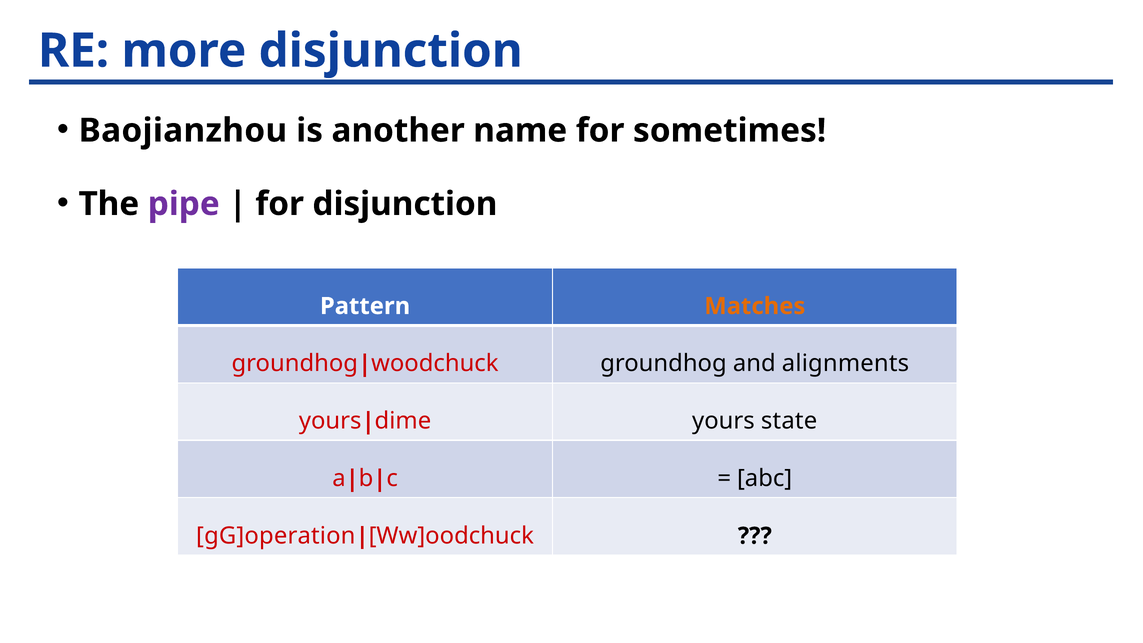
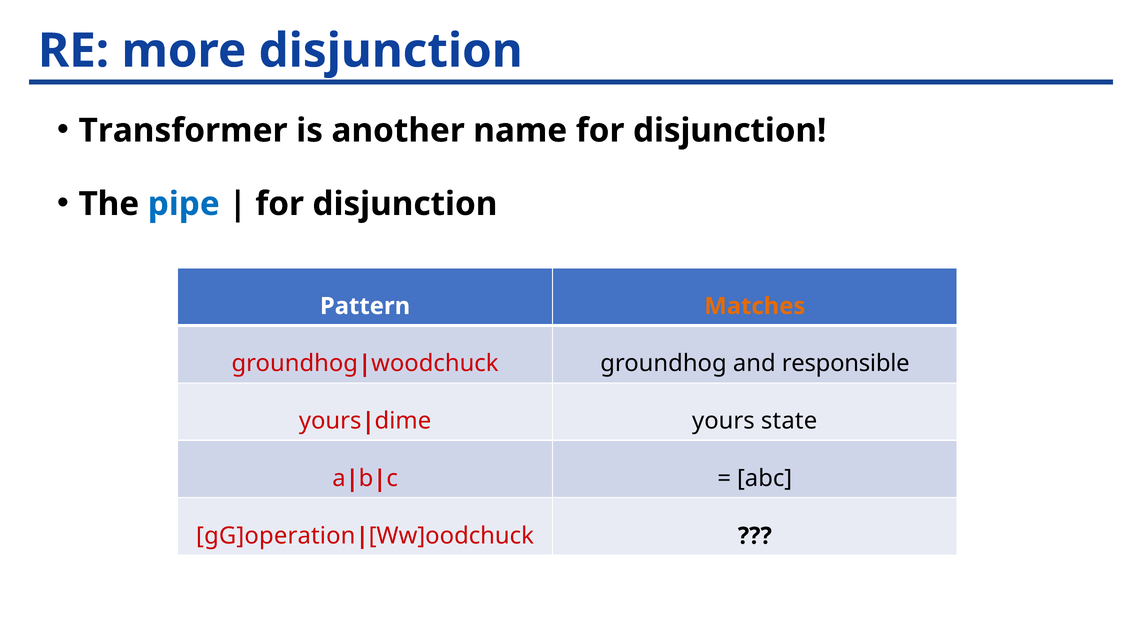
Baojianzhou: Baojianzhou -> Transformer (183, 131)
name for sometimes: sometimes -> disjunction (730, 131)
pipe colour: purple -> blue (184, 204)
alignments: alignments -> responsible (846, 364)
